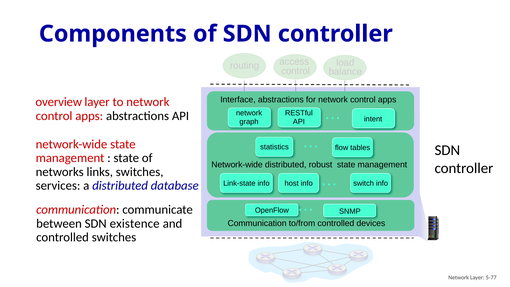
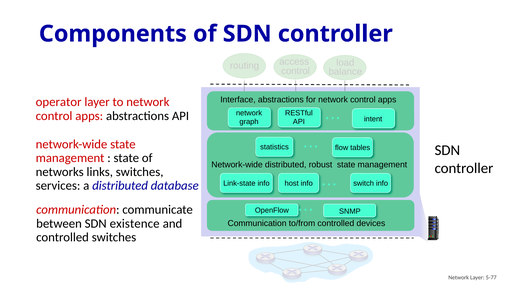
overview: overview -> operator (59, 102)
